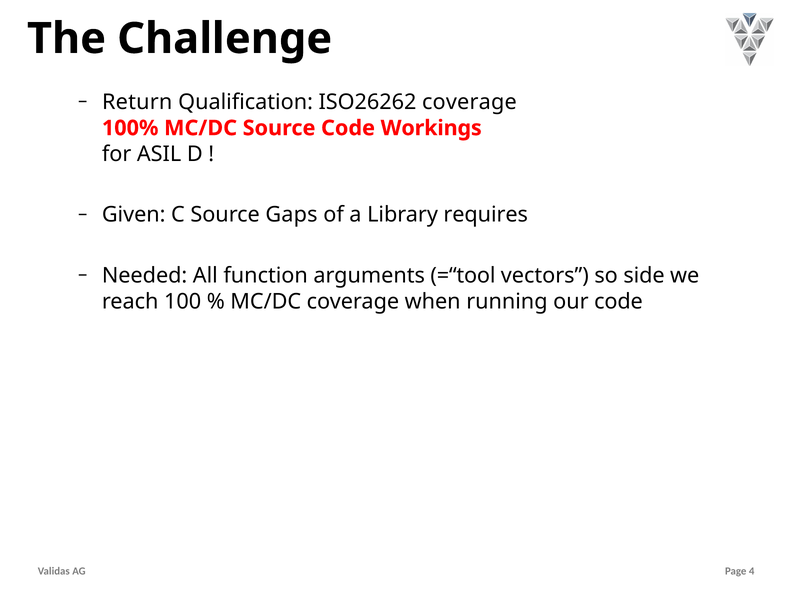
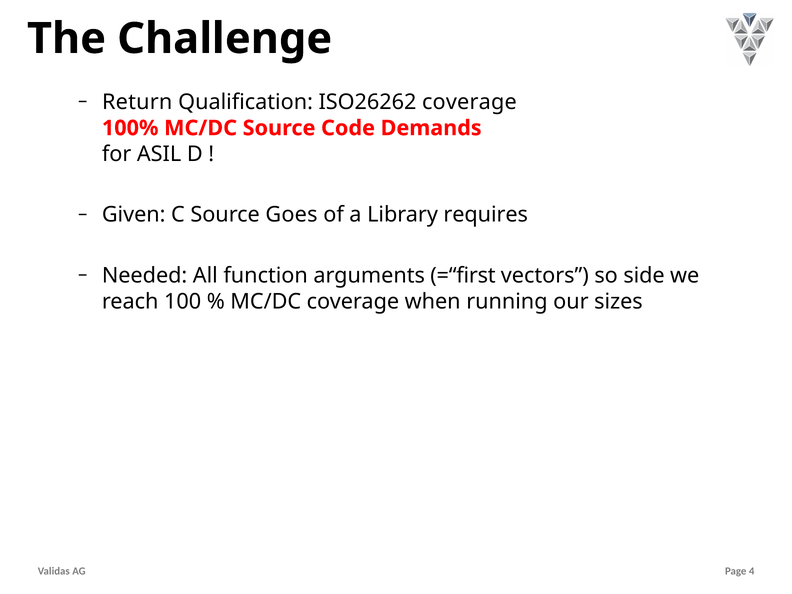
Workings: Workings -> Demands (431, 128)
Gaps: Gaps -> Goes (291, 215)
=“tool: =“tool -> =“first (463, 275)
our code: code -> sizes (618, 301)
